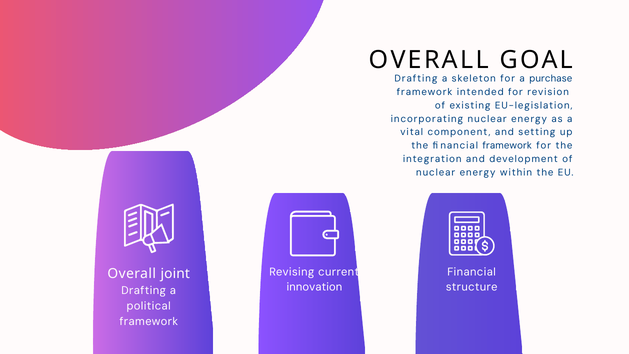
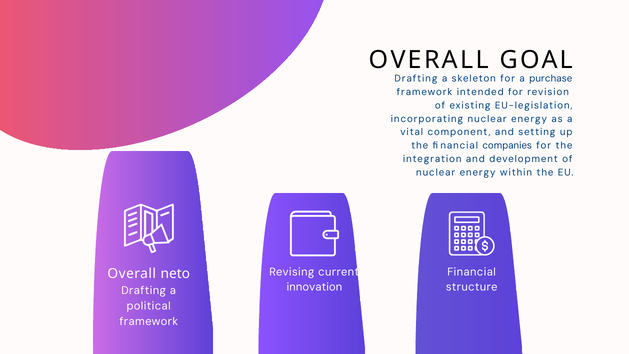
financial framework: framework -> companies (507, 146)
joint: joint -> neto (175, 274)
